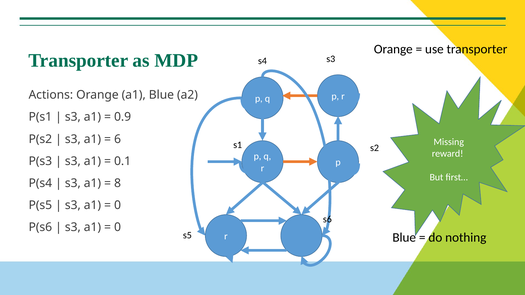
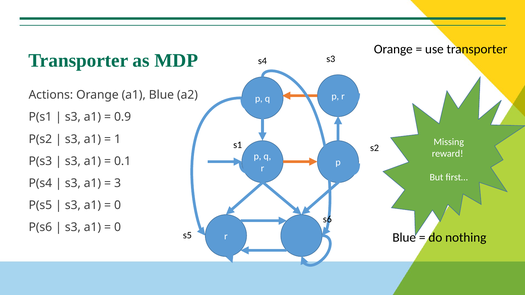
6: 6 -> 1 (118, 139)
8: 8 -> 3 (118, 183)
